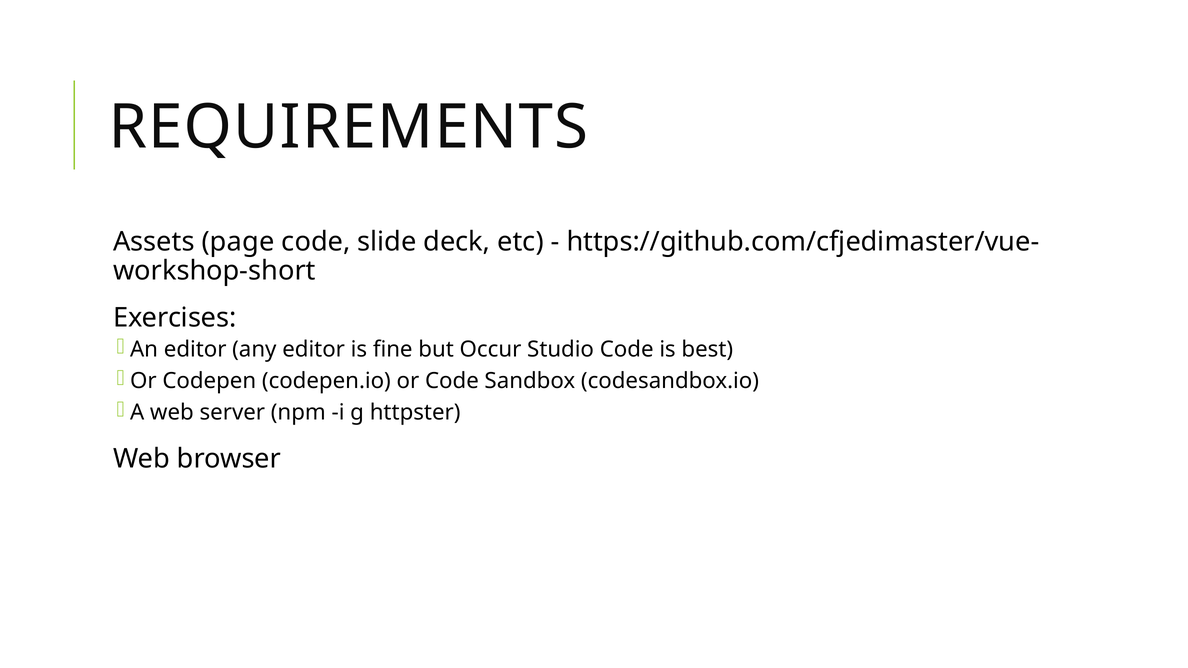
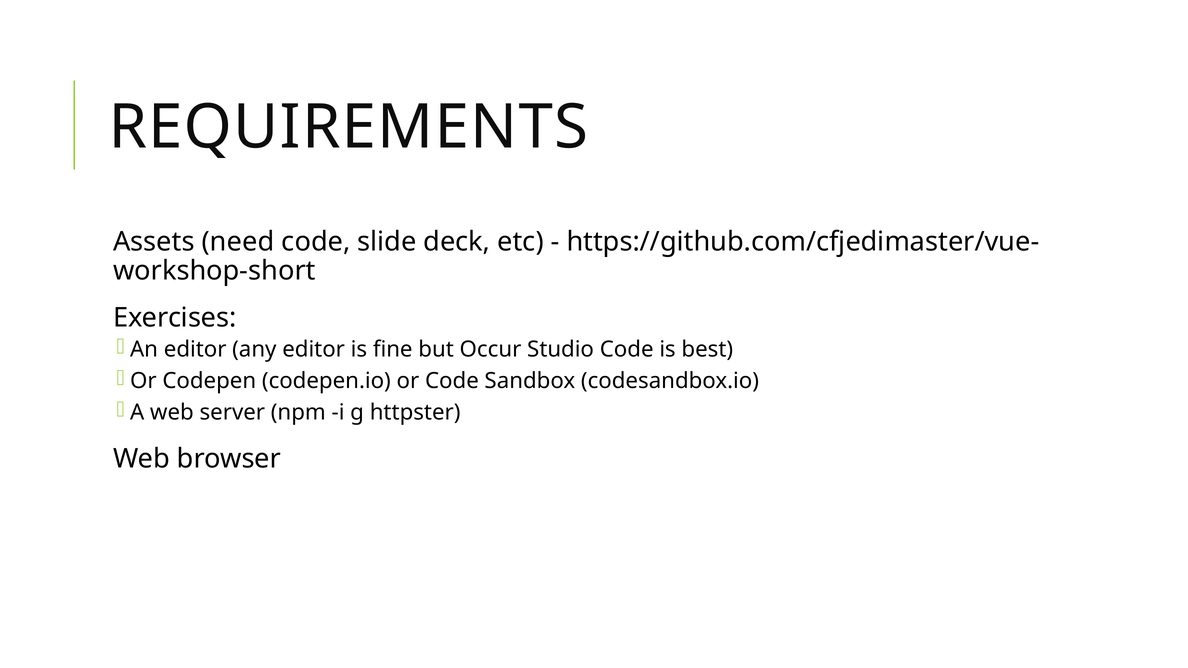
page: page -> need (238, 242)
